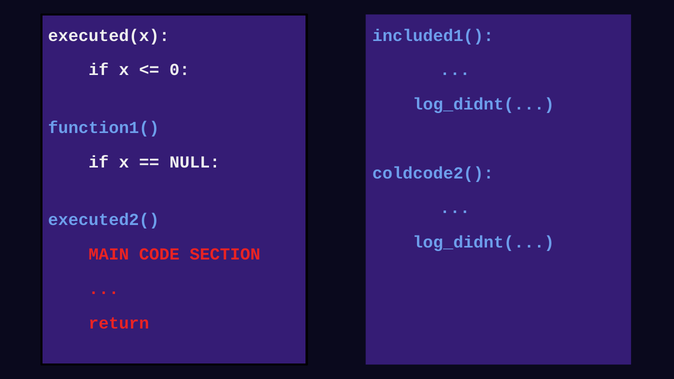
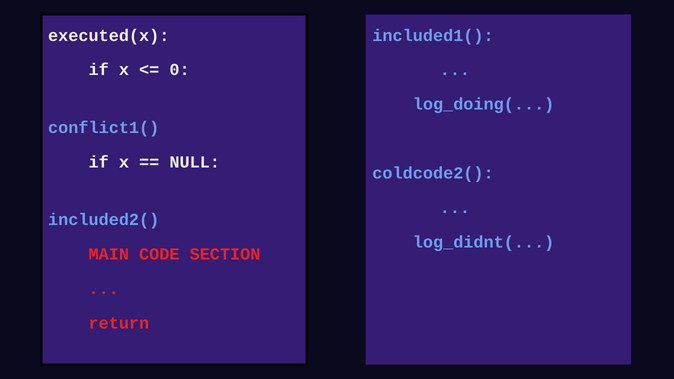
log_didnt(: log_didnt( -> log_doing( (484, 104)
function1(: function1( -> conflict1( (104, 128)
executed2(: executed2( -> included2( (104, 220)
